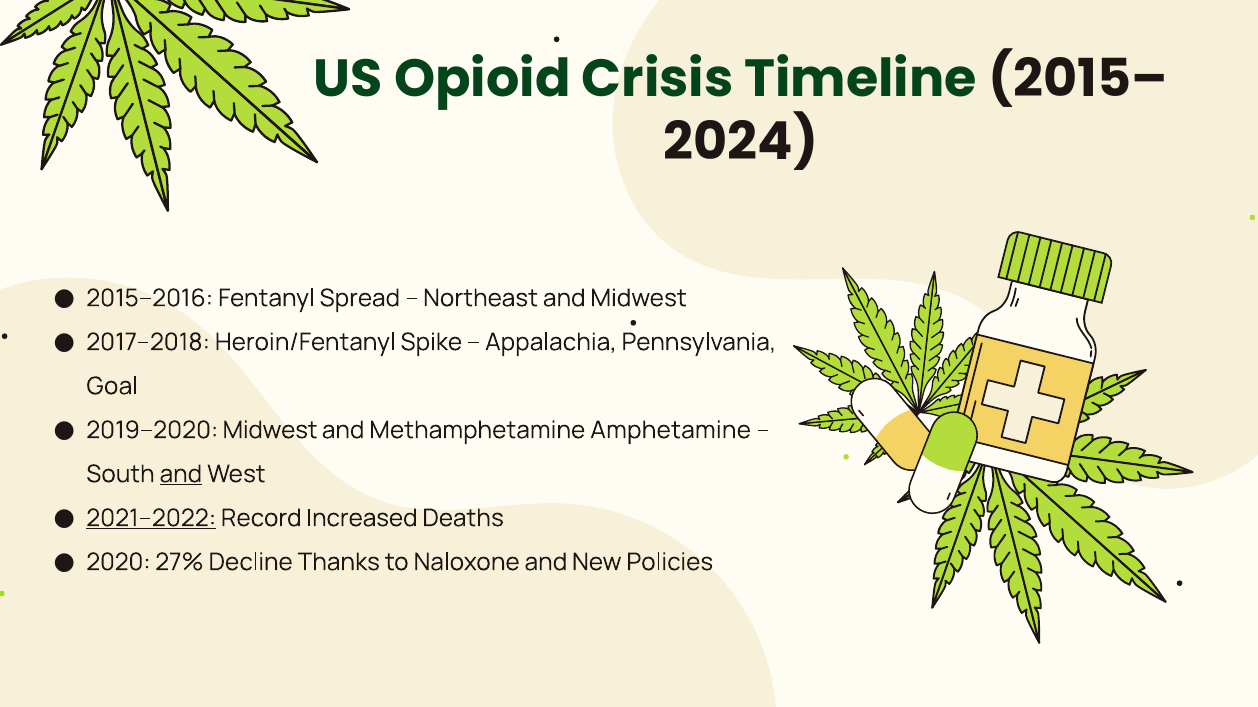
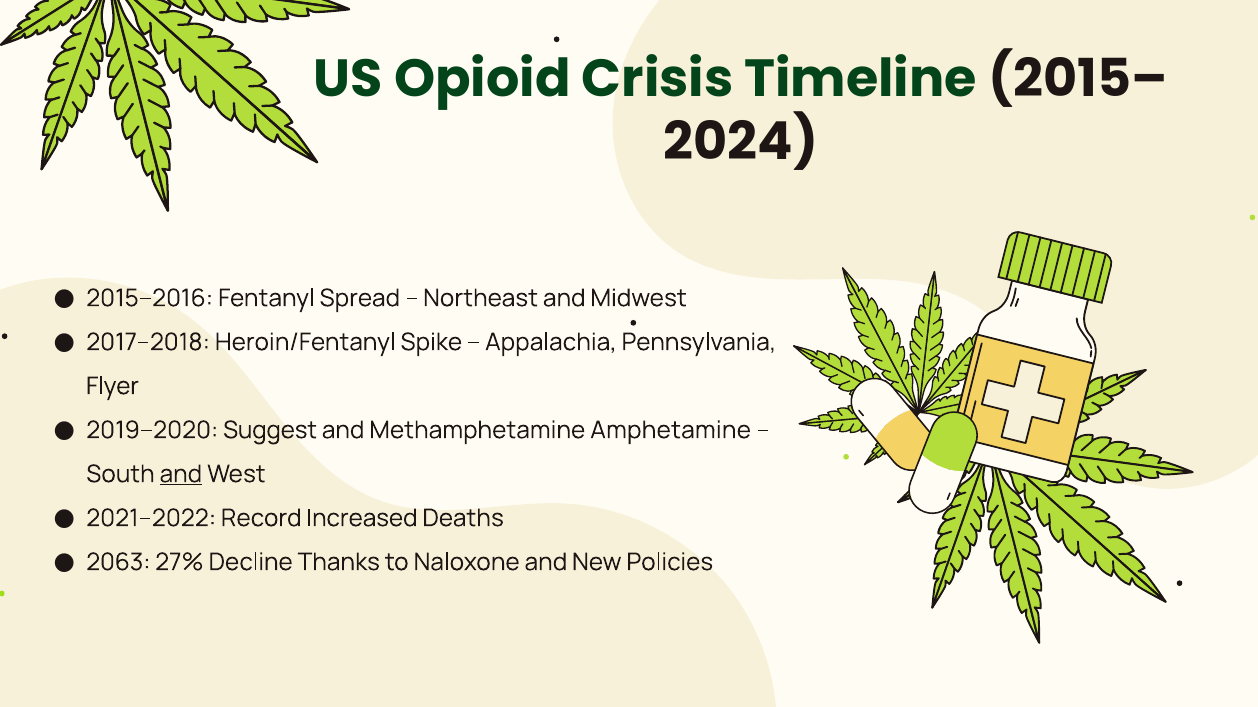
Goal: Goal -> Flyer (113, 387)
2019–2020 Midwest: Midwest -> Suggest (270, 431)
2021–2022 underline: present -> none (151, 519)
2020: 2020 -> 2063 (118, 563)
